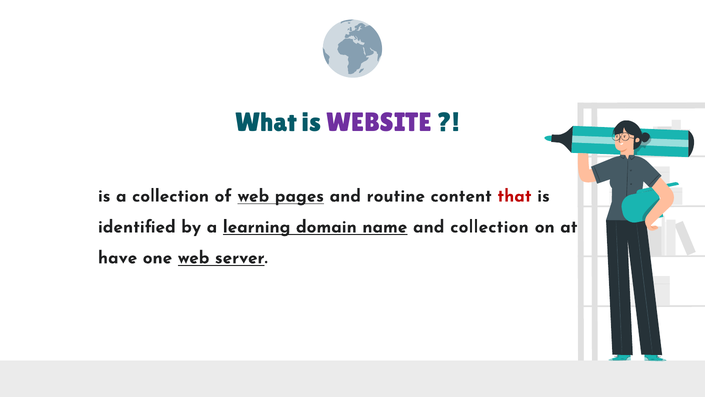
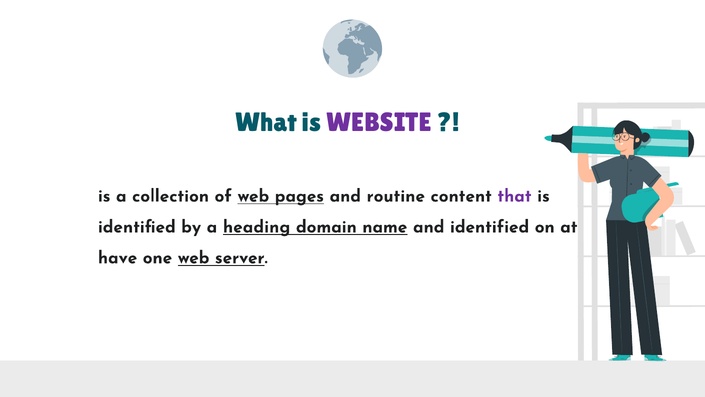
that colour: red -> purple (514, 196)
learning: learning -> heading (257, 227)
and collection: collection -> identified (490, 227)
